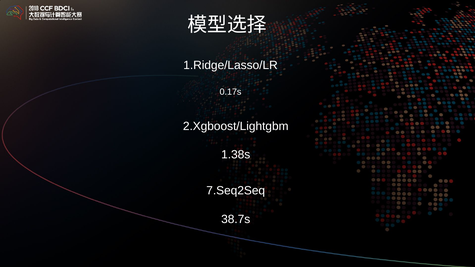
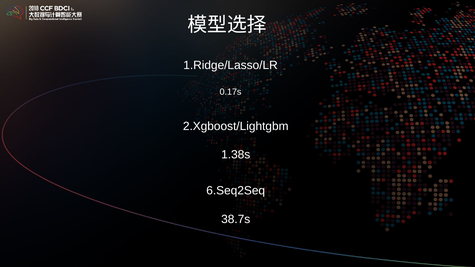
7.Seq2Seq: 7.Seq2Seq -> 6.Seq2Seq (236, 191)
